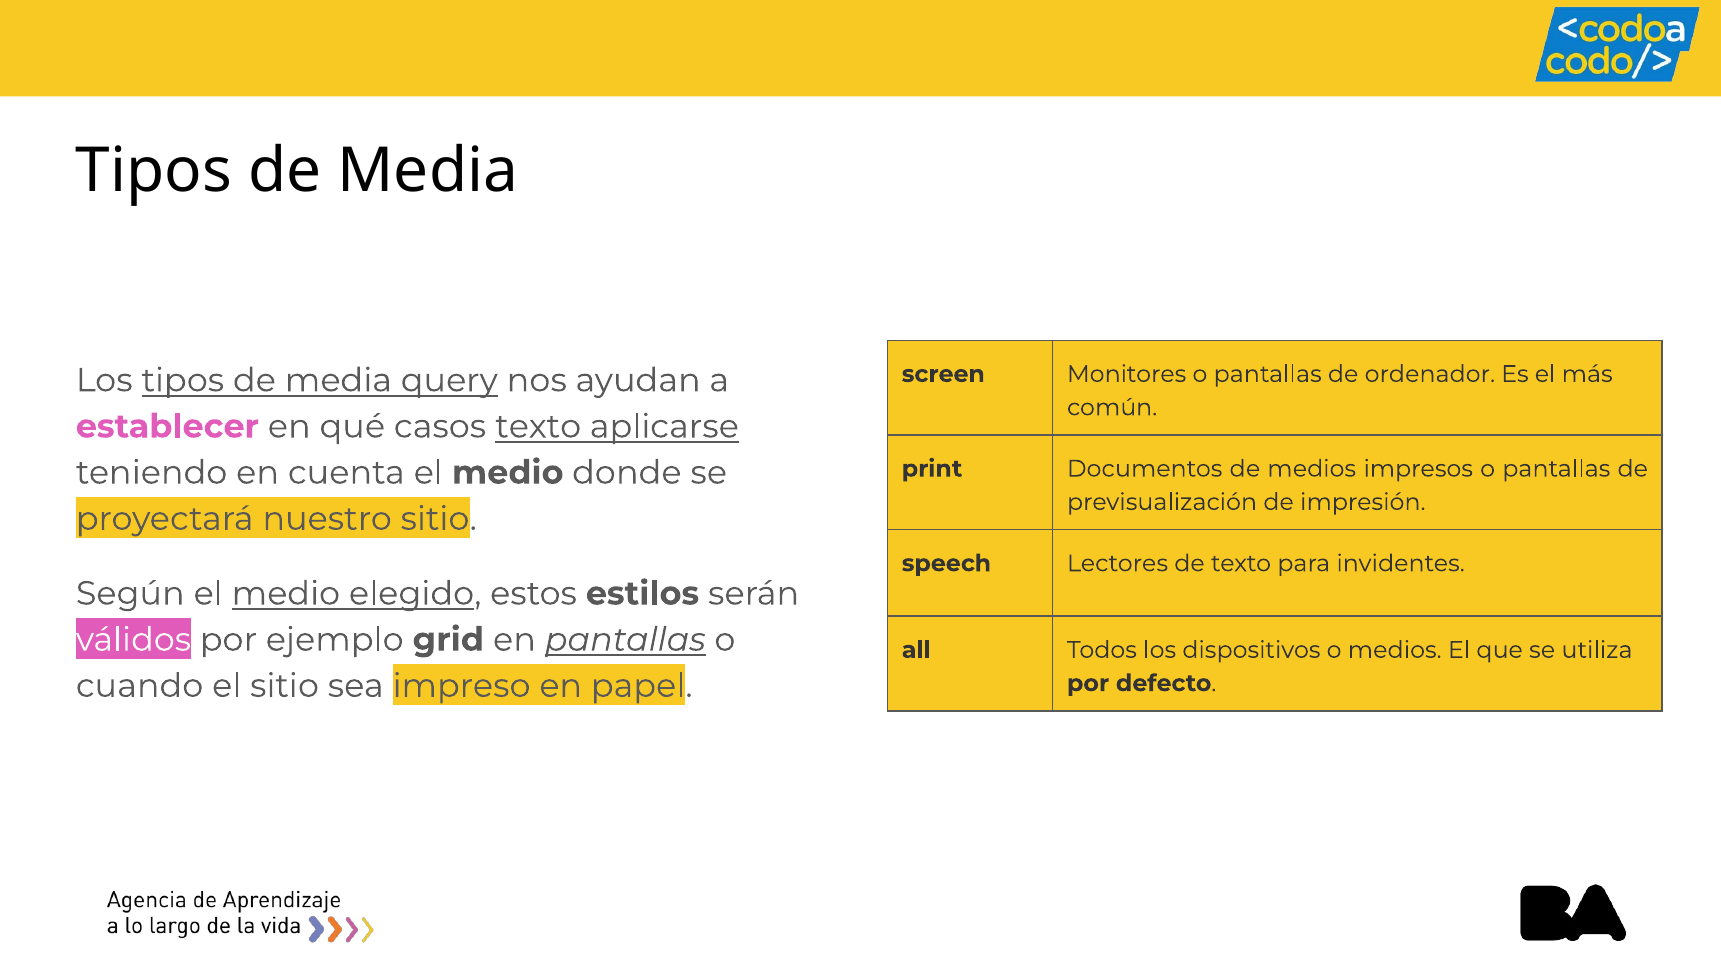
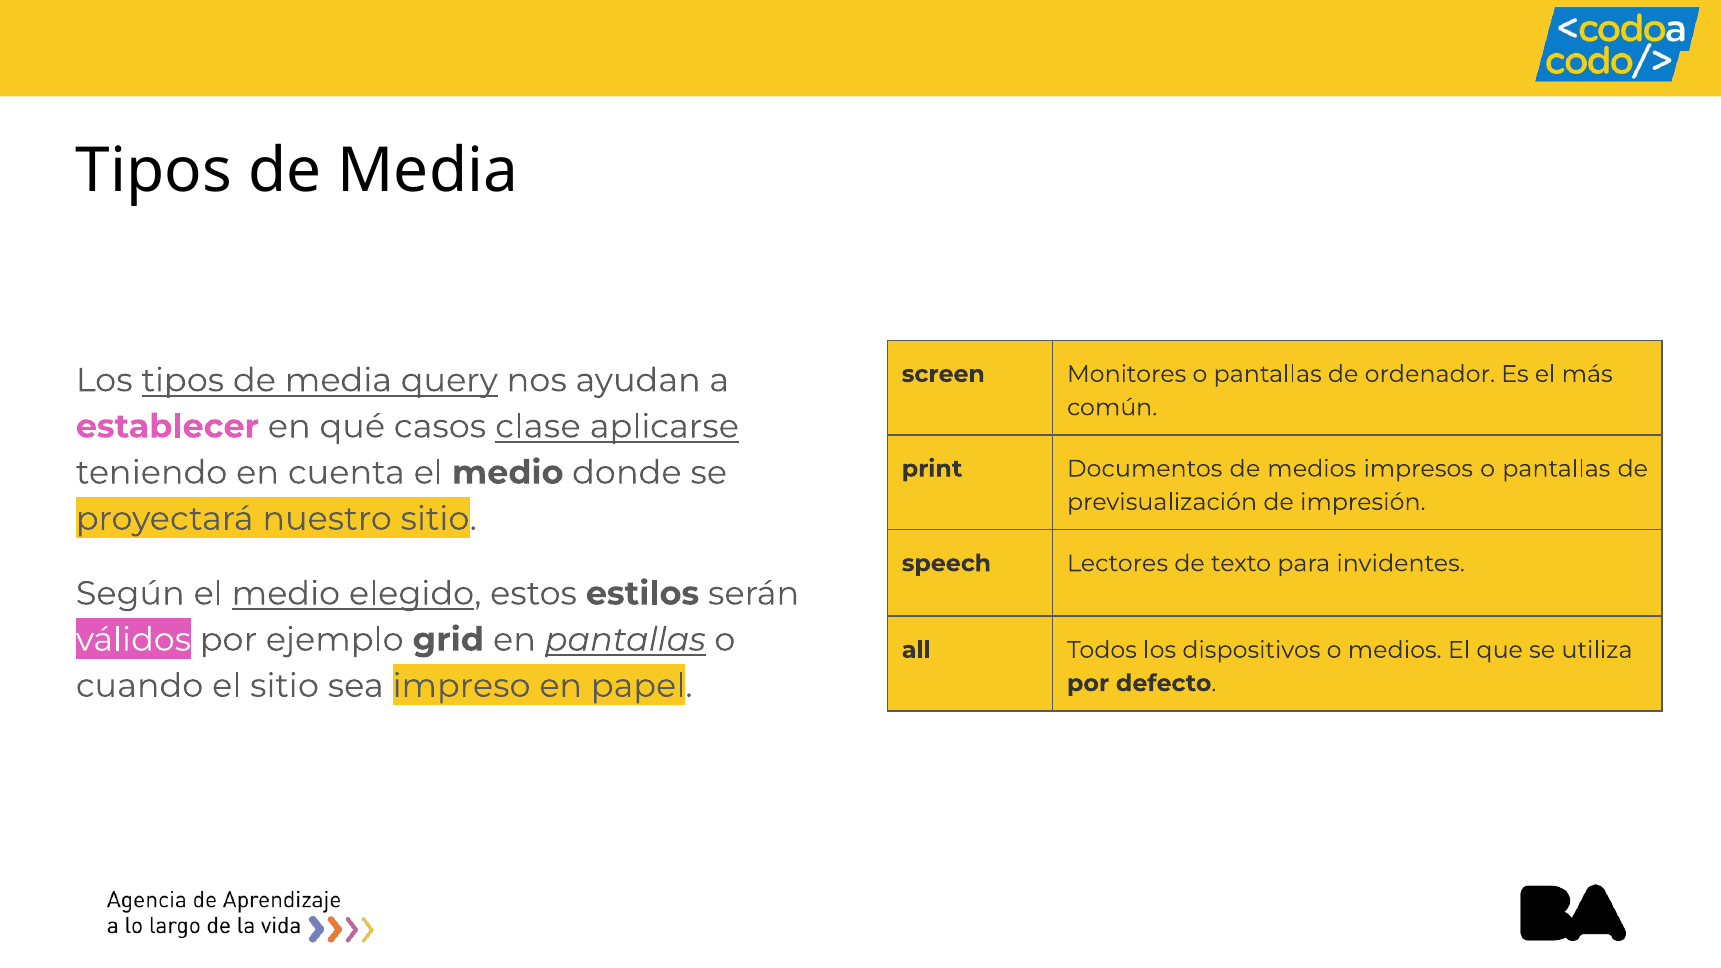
casos texto: texto -> clase (538, 427)
